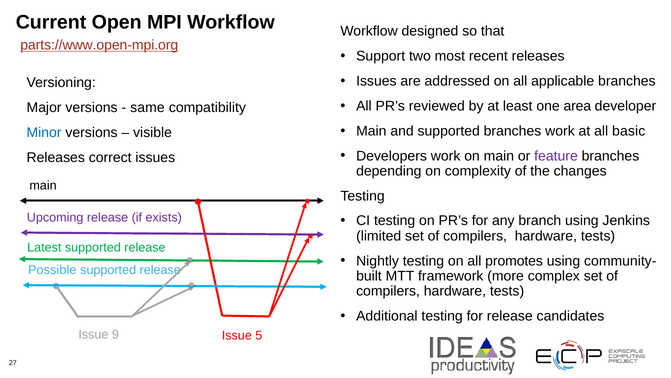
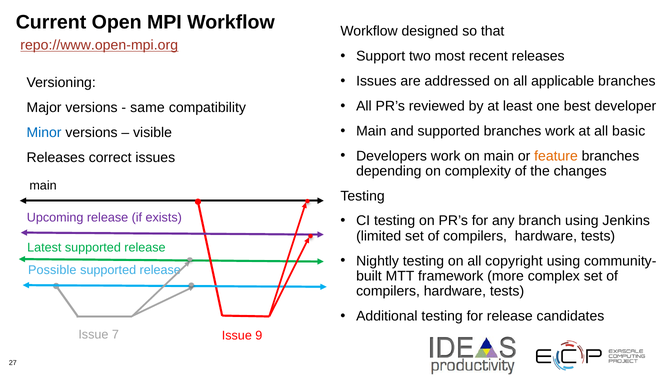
parts://www.open-mpi.org: parts://www.open-mpi.org -> repo://www.open-mpi.org (99, 45)
area: area -> best (577, 106)
feature colour: purple -> orange (556, 156)
promotes: promotes -> copyright (514, 261)
9: 9 -> 7 (115, 334)
5: 5 -> 9 (259, 335)
